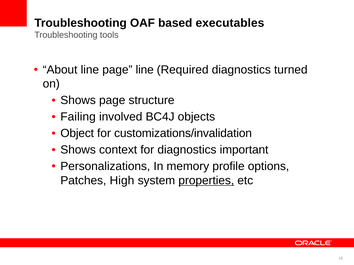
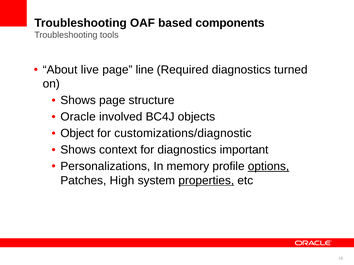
executables: executables -> components (230, 23)
About line: line -> live (90, 70)
Failing: Failing -> Oracle (78, 117)
customizations/invalidation: customizations/invalidation -> customizations/diagnostic (183, 134)
options underline: none -> present (269, 167)
